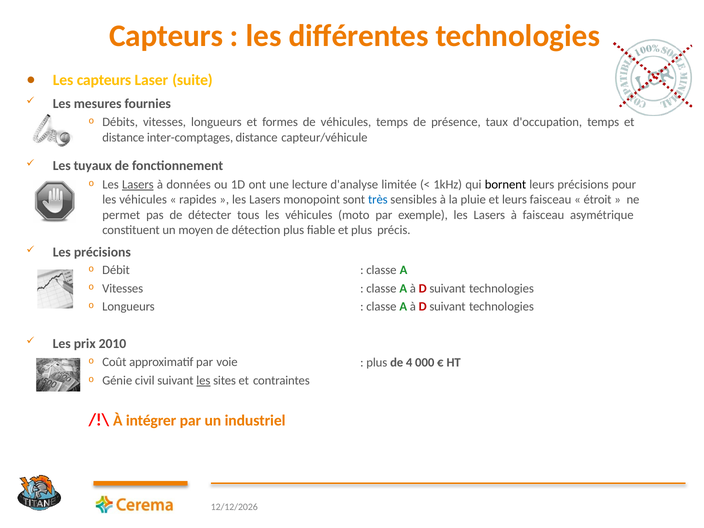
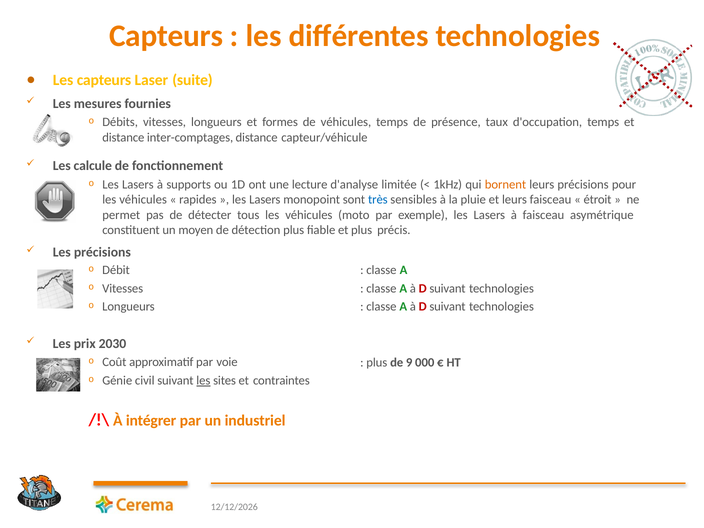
tuyaux: tuyaux -> calcule (93, 166)
Lasers underline: present -> none (138, 184)
données: données -> supports (189, 184)
bornent colour: black -> orange (505, 184)
2010: 2010 -> 2030 (112, 343)
4: 4 -> 9 (409, 362)
